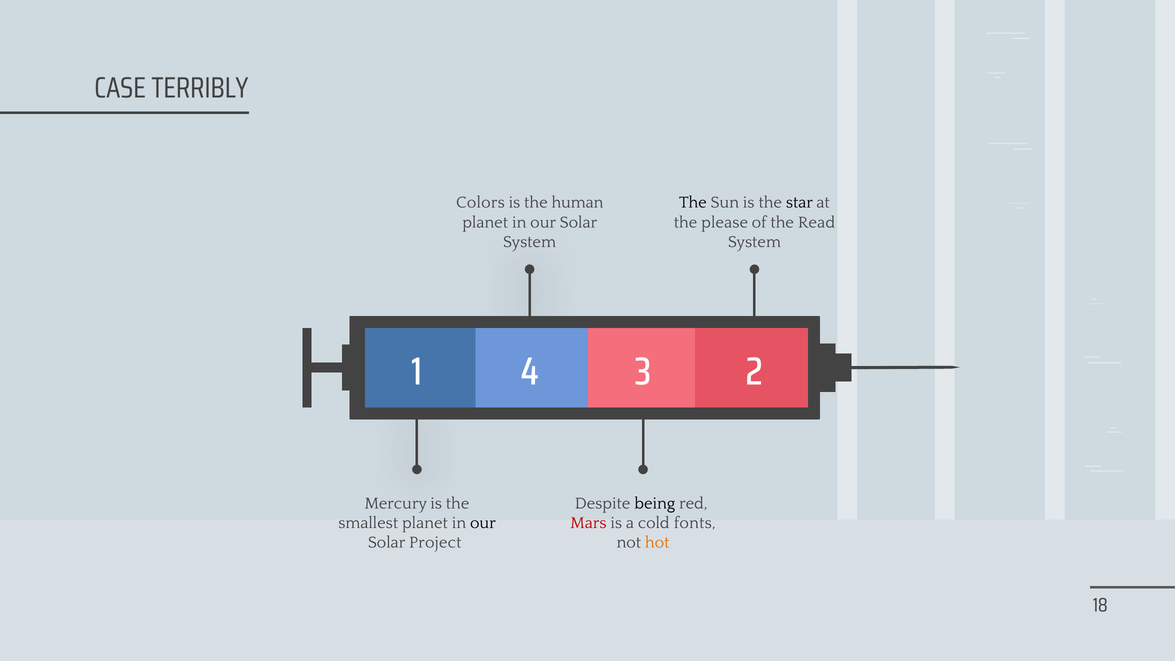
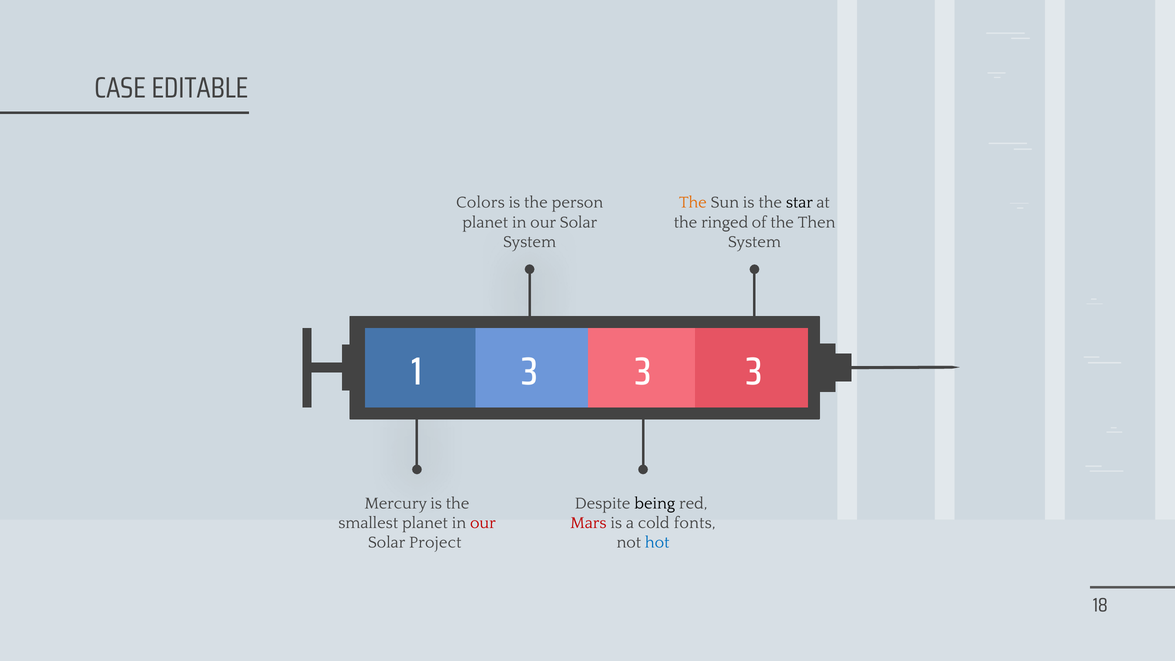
TERRIBLY: TERRIBLY -> EDITABLE (200, 88)
human: human -> person (577, 203)
The colour: black -> orange (693, 203)
please: please -> ringed (725, 222)
Read: Read -> Then (817, 222)
1 4: 4 -> 3 (529, 372)
2: 2 -> 3 (754, 372)
our colour: black -> red (483, 523)
hot colour: orange -> blue (657, 542)
